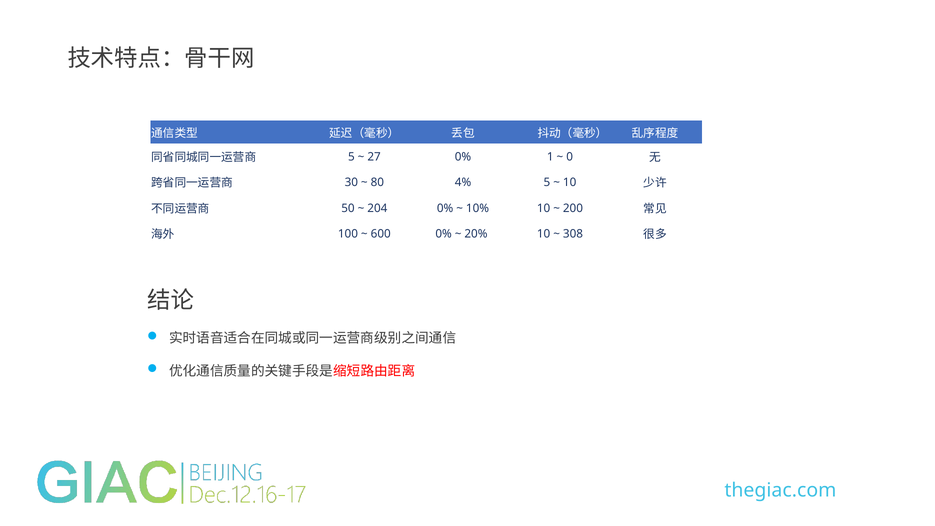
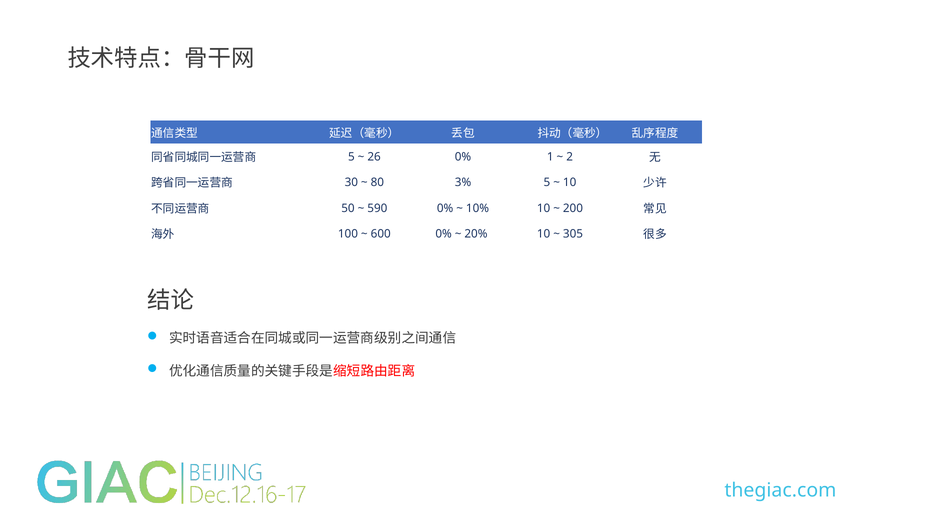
27: 27 -> 26 (374, 157)
0: 0 -> 2 (570, 157)
4%: 4% -> 3% (463, 182)
204: 204 -> 590 (377, 209)
308: 308 -> 305 (573, 234)
